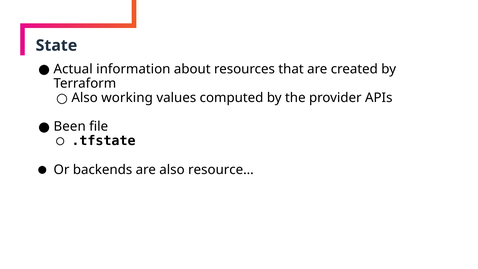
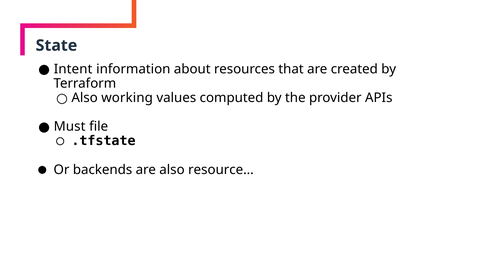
Actual: Actual -> Intent (73, 69)
Been: Been -> Must (70, 127)
